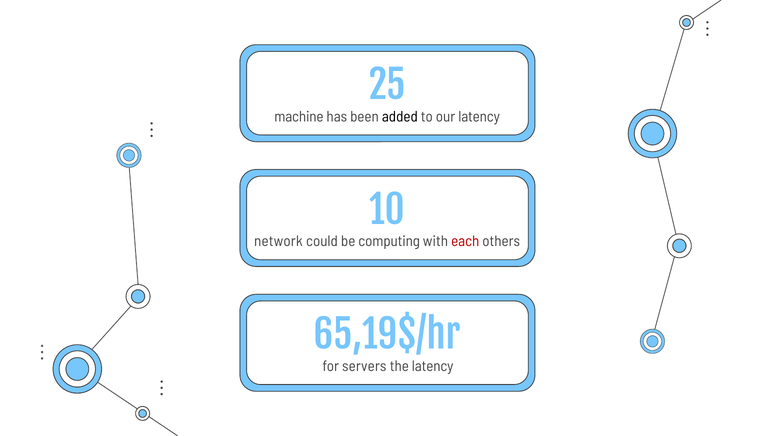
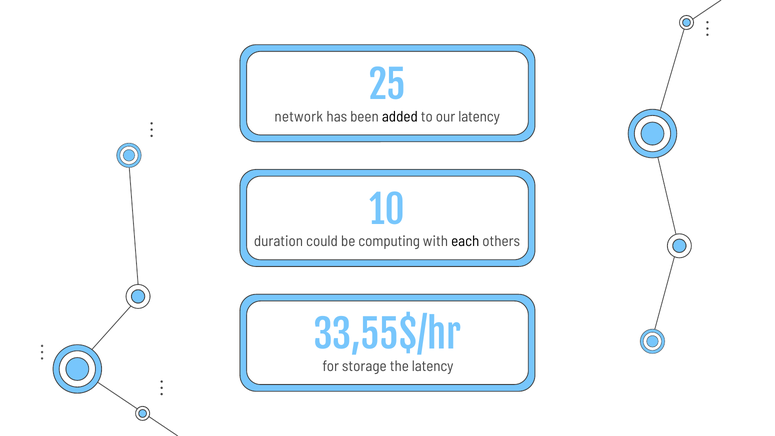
machine: machine -> network (299, 117)
network: network -> duration (279, 241)
each colour: red -> black (465, 241)
65,19$/hr: 65,19$/hr -> 33,55$/hr (387, 336)
servers: servers -> storage (364, 366)
